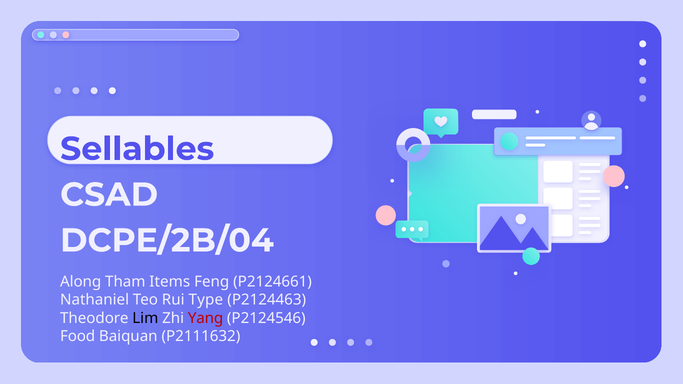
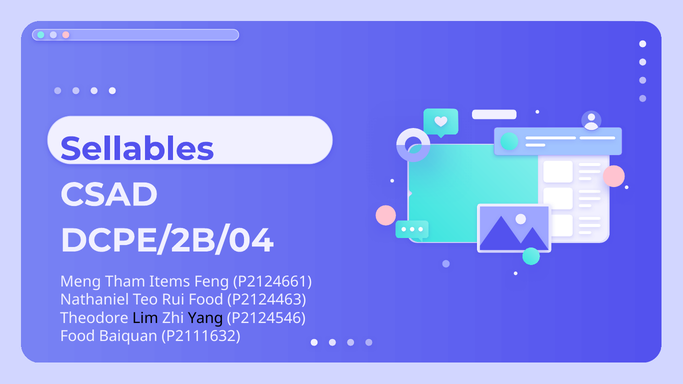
Along: Along -> Meng (81, 282)
Rui Type: Type -> Food (206, 300)
Yang colour: red -> black (206, 318)
